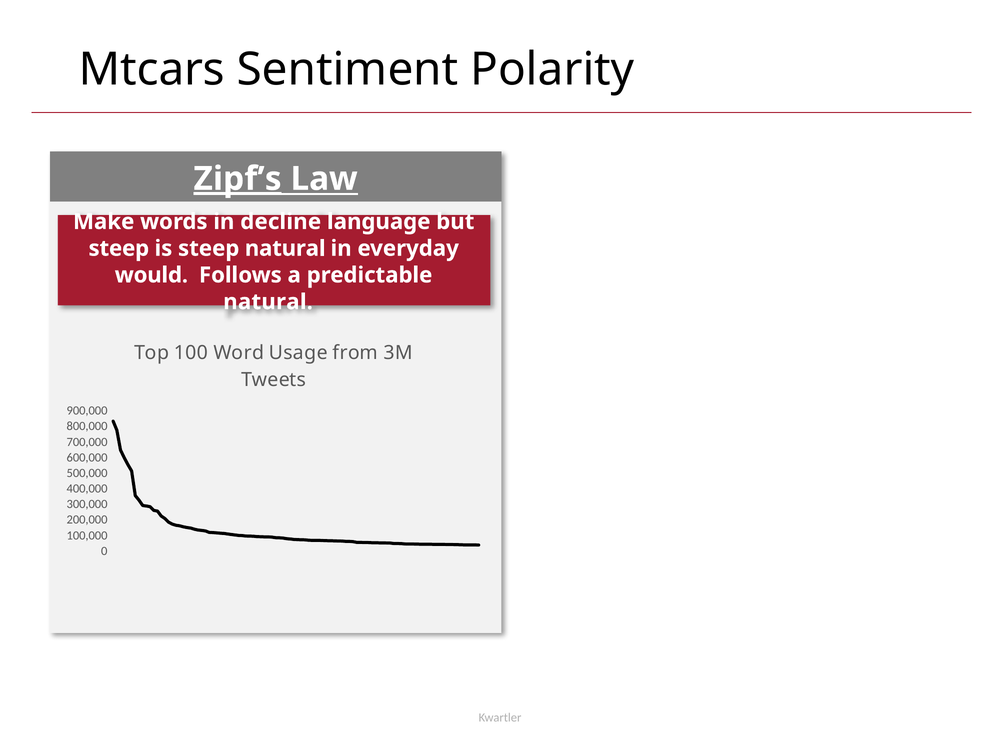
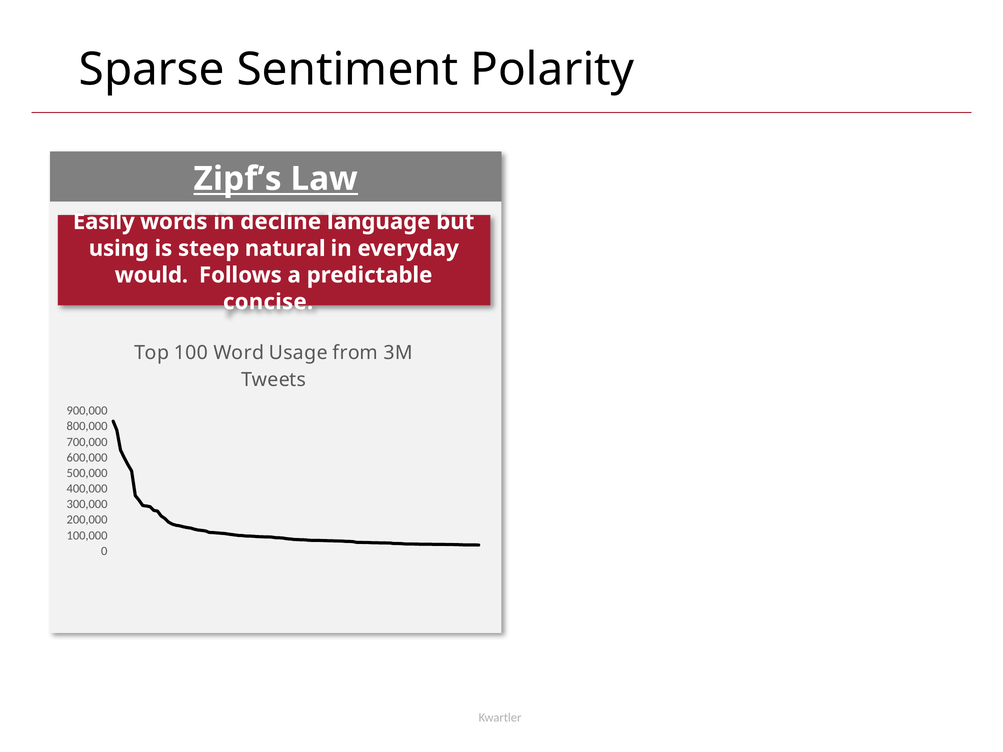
Mtcars: Mtcars -> Sparse (152, 70)
Zipf’s underline: present -> none (238, 179)
Make: Make -> Easily (104, 222)
steep: steep -> using (119, 248)
natural: natural -> concise (268, 302)
